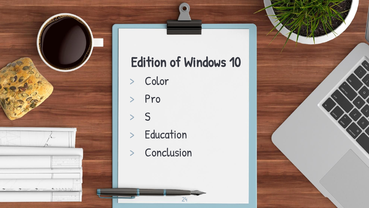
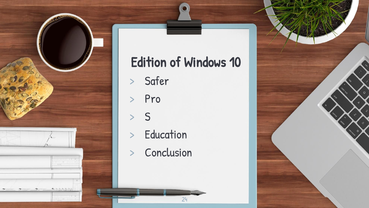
Color: Color -> Safer (157, 81)
